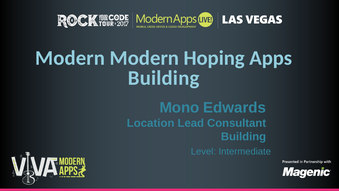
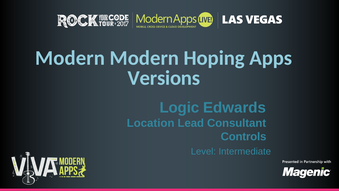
Building: Building -> Versions (164, 78)
Mono: Mono -> Logic (179, 107)
Building: Building -> Controls (244, 136)
